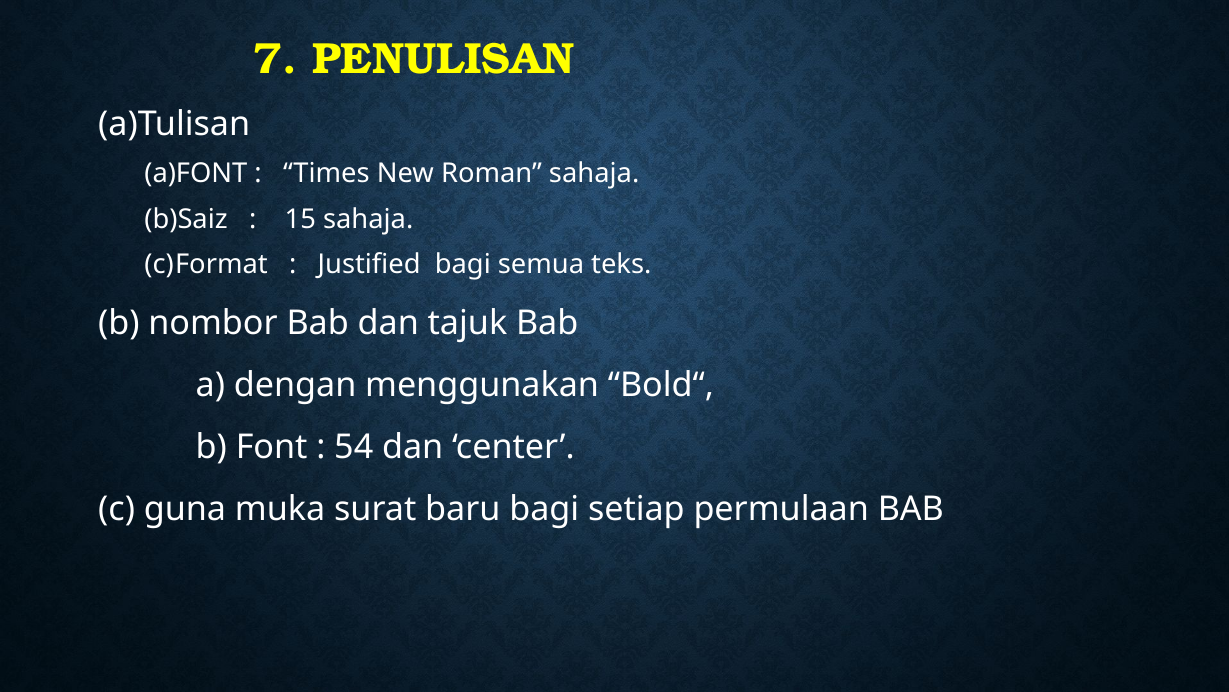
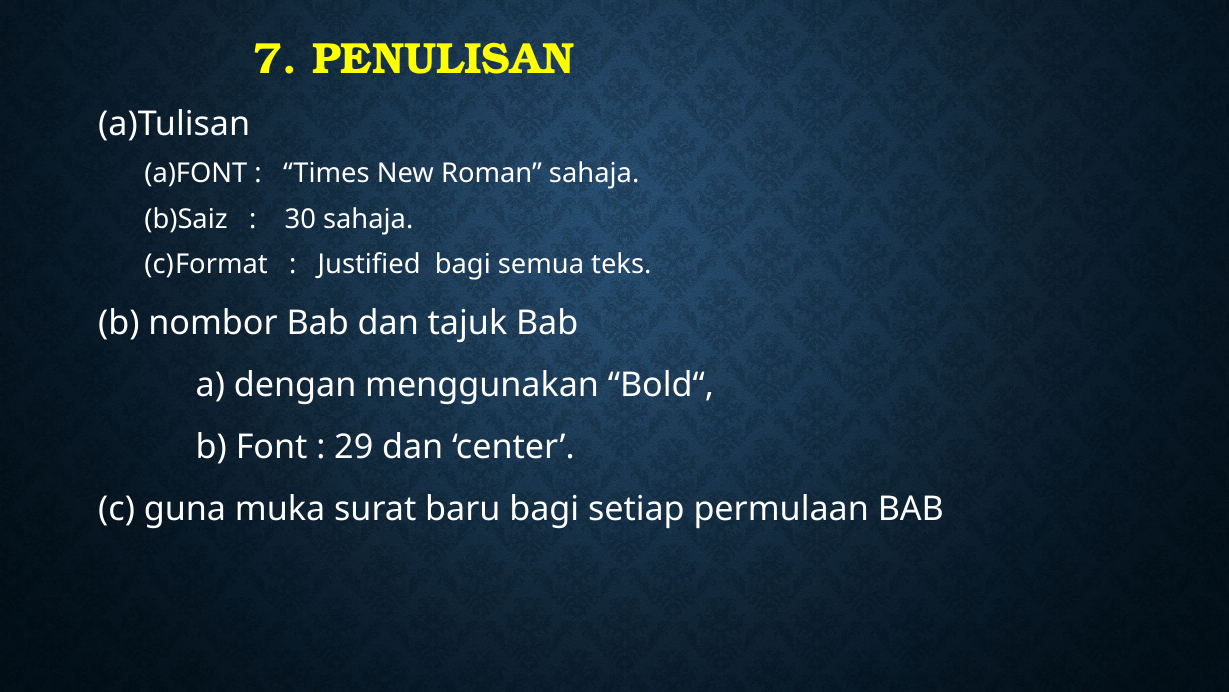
15: 15 -> 30 (300, 219)
54: 54 -> 29 (354, 447)
